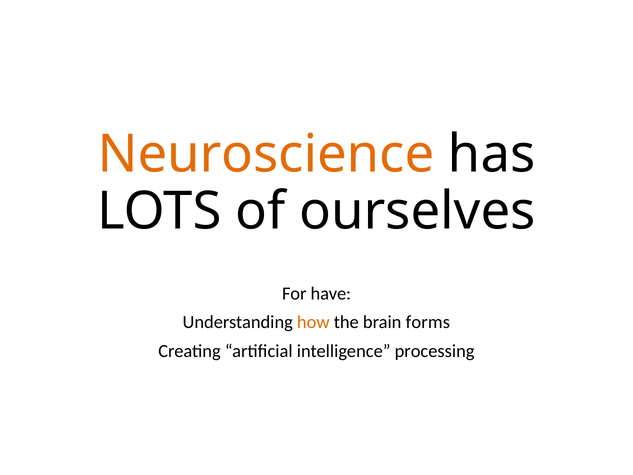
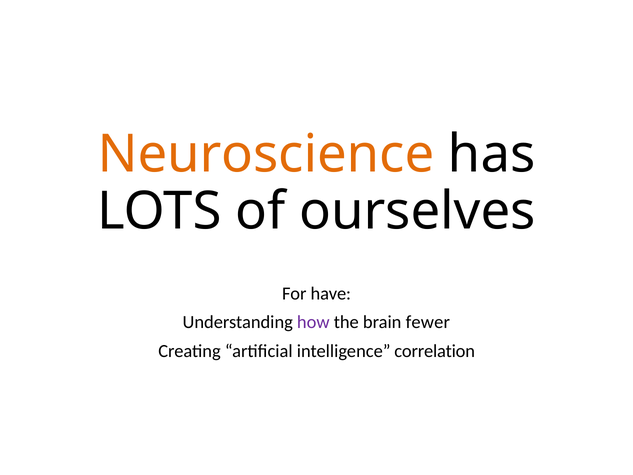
how colour: orange -> purple (313, 322)
forms: forms -> fewer (428, 322)
processing: processing -> correlation (435, 351)
